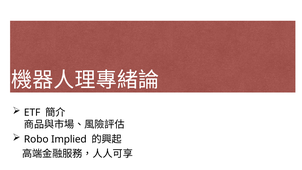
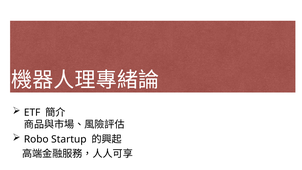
Implied: Implied -> Startup (69, 139)
